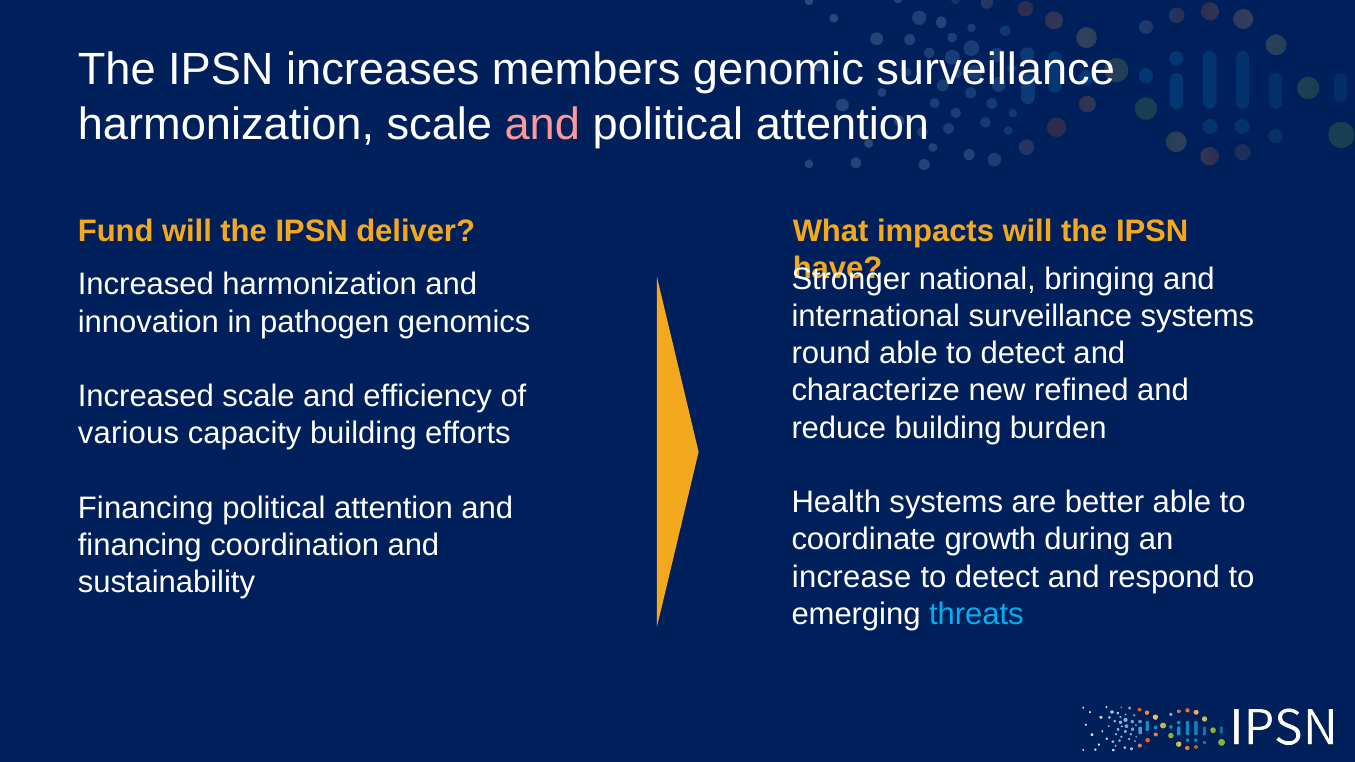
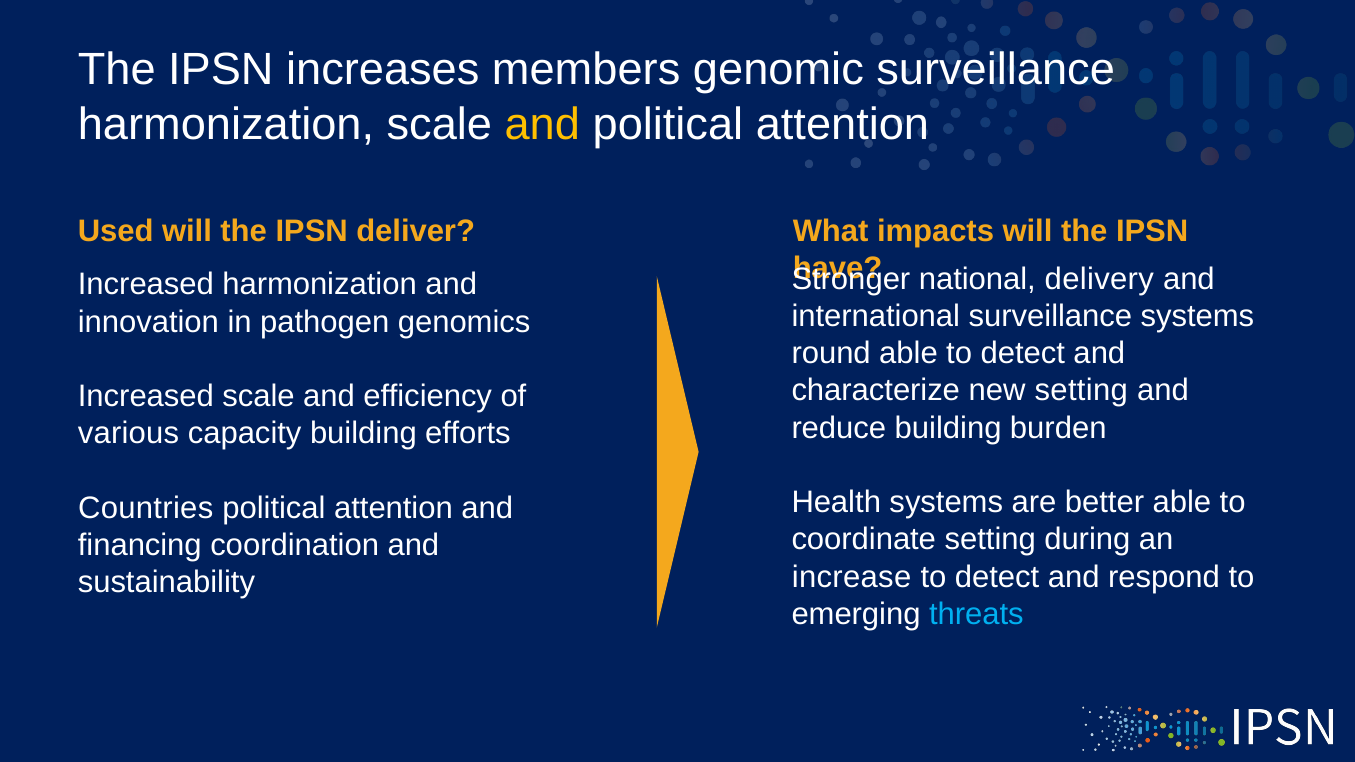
and colour: pink -> yellow (542, 124)
Fund: Fund -> Used (116, 231)
bringing: bringing -> delivery (1099, 279)
new refined: refined -> setting (1081, 391)
Financing: Financing -> Countries (146, 508)
coordinate growth: growth -> setting (990, 540)
